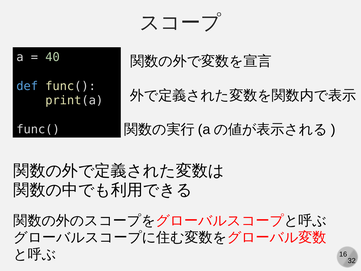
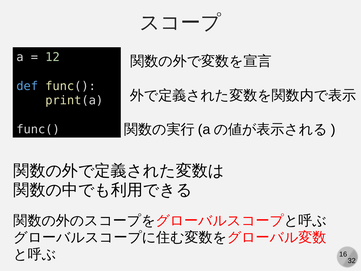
40: 40 -> 12 (53, 57)
